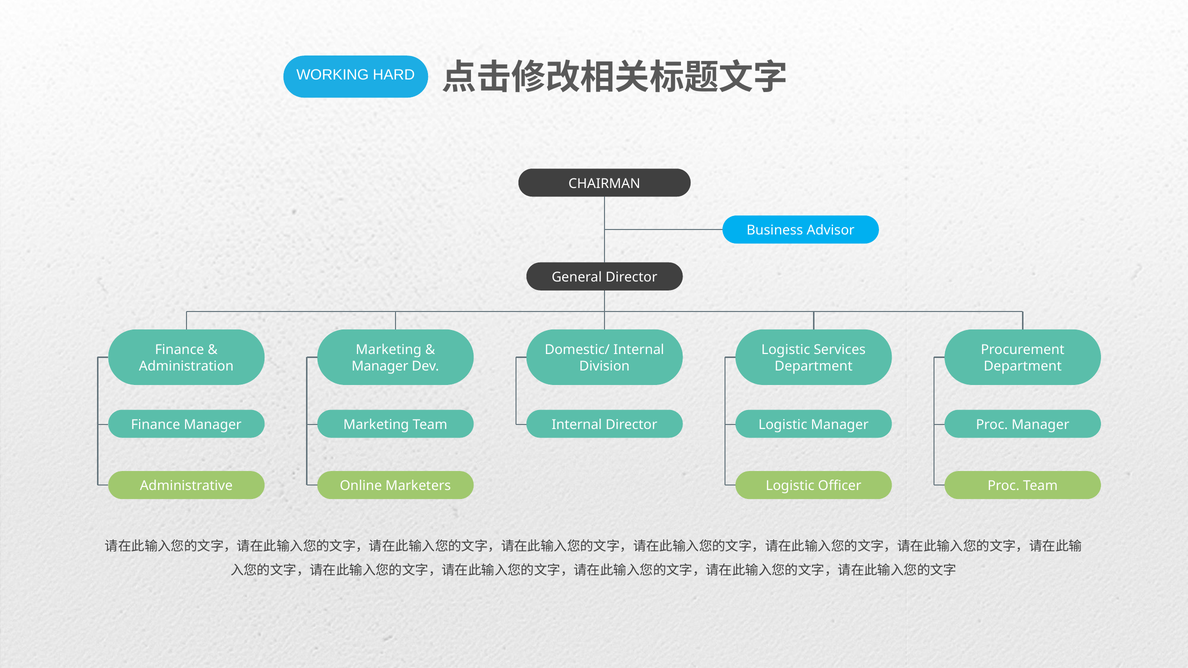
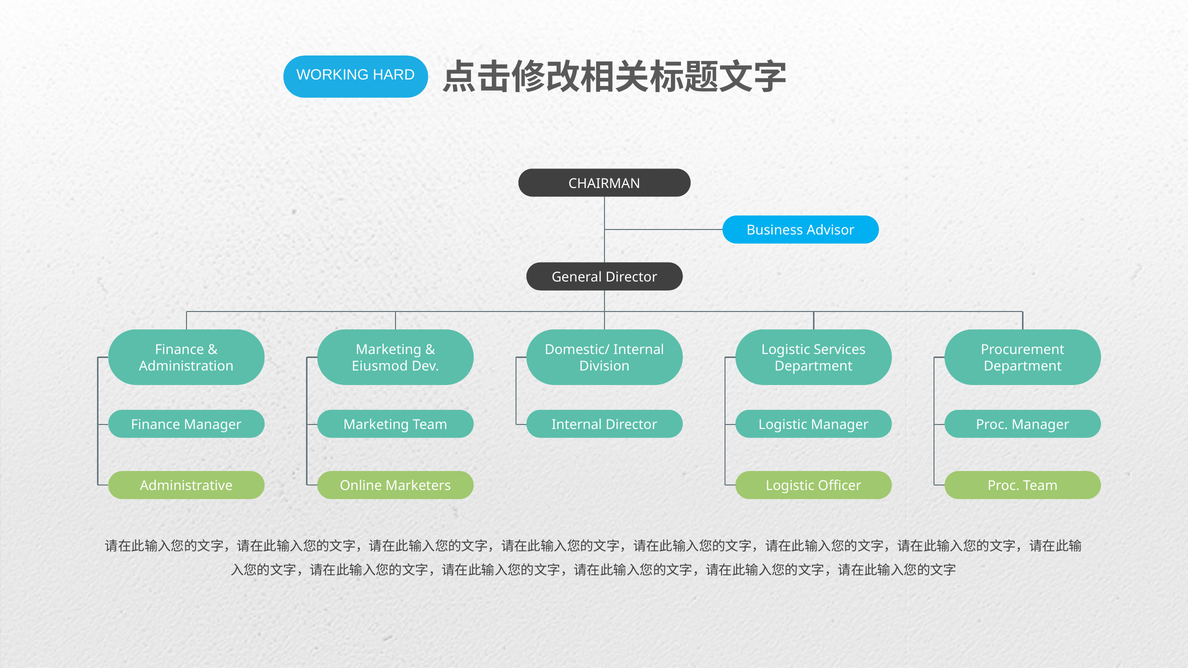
Manager: Manager -> Eiusmod (380, 366)
